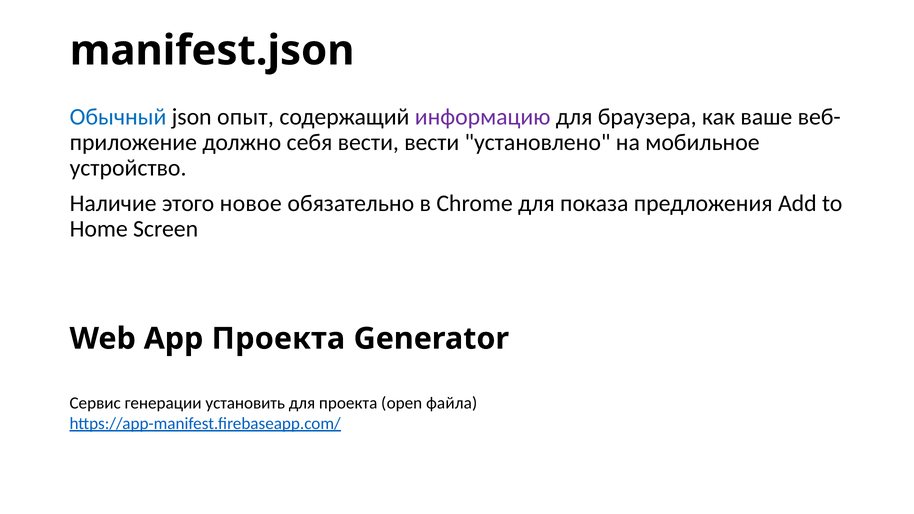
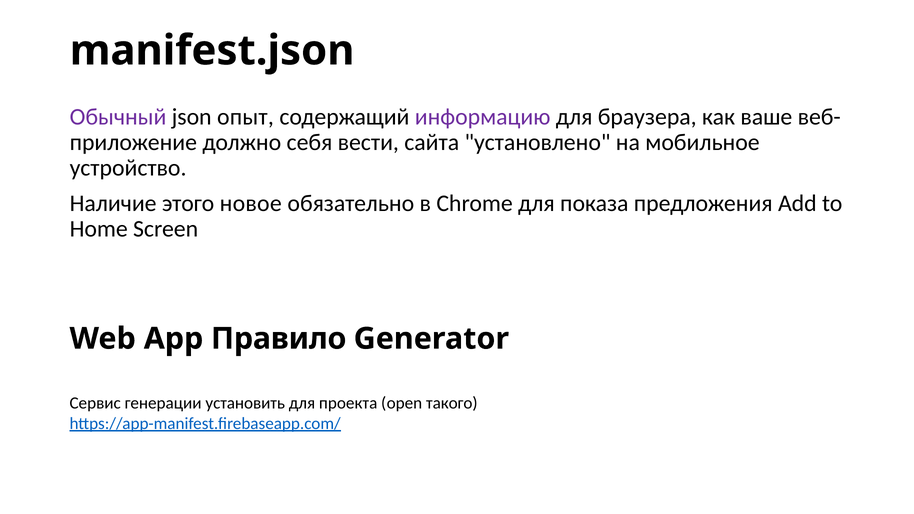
Обычный colour: blue -> purple (118, 117)
вести вести: вести -> сайта (432, 142)
App Проекта: Проекта -> Правило (279, 339)
файла: файла -> такого (452, 403)
